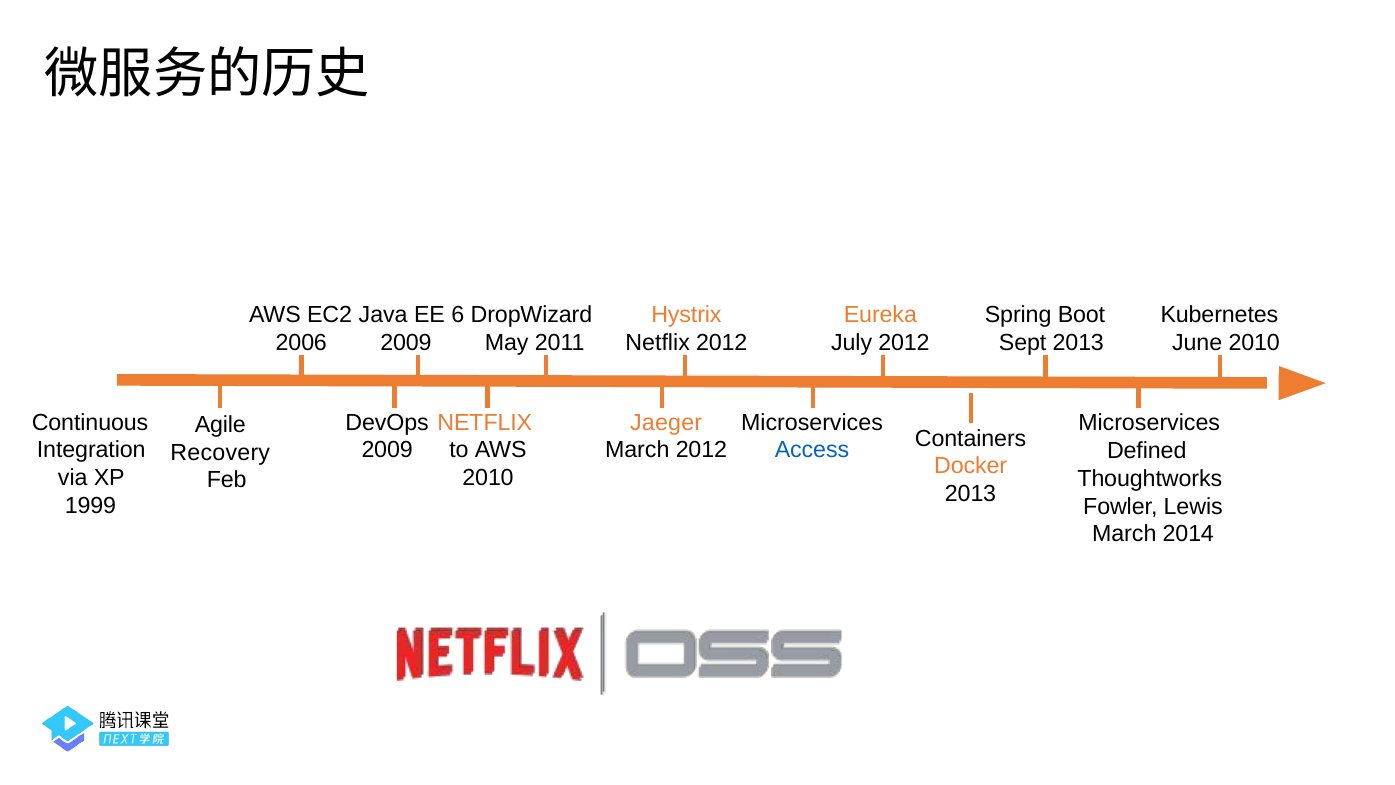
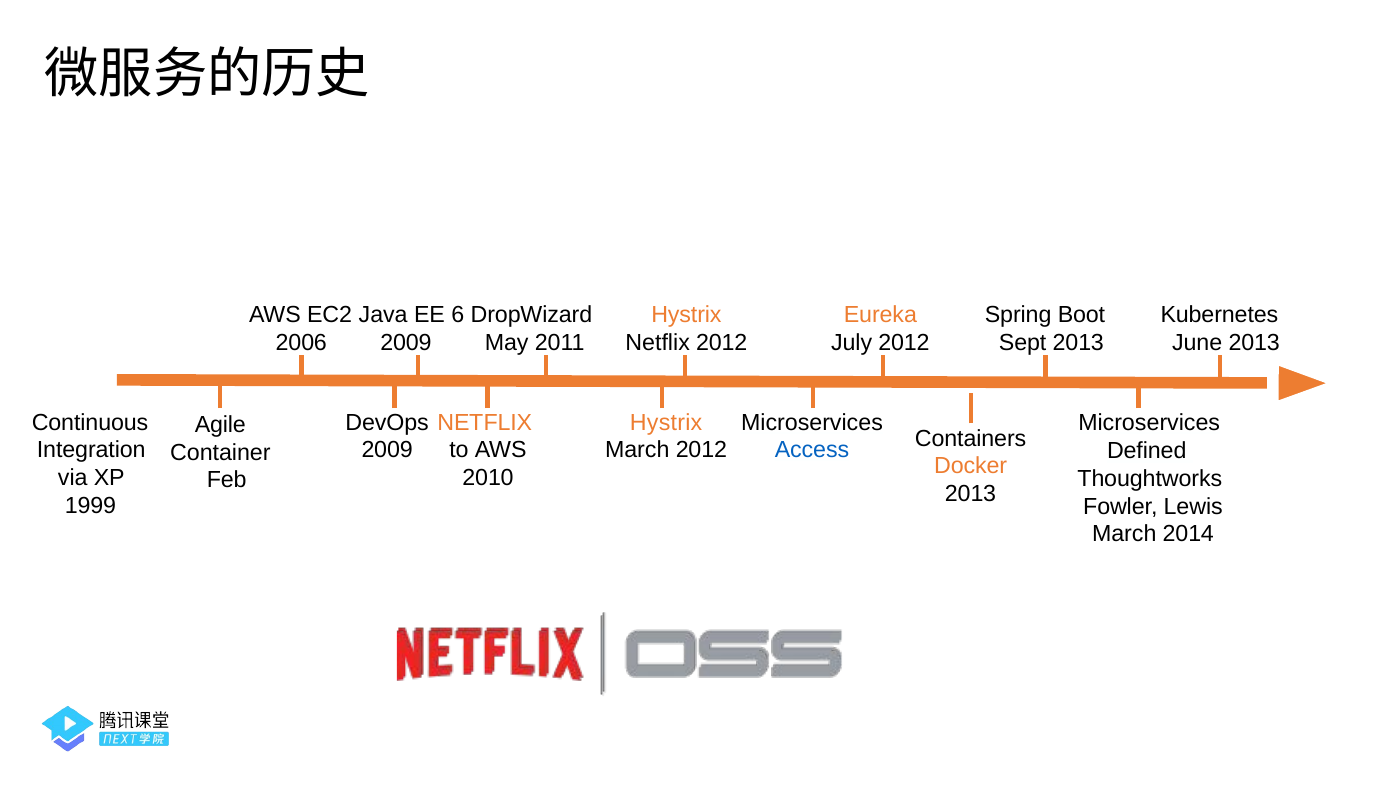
June 2010: 2010 -> 2013 (1254, 343)
Agile Jaeger: Jaeger -> Hystrix (666, 423)
Recovery: Recovery -> Container (220, 452)
